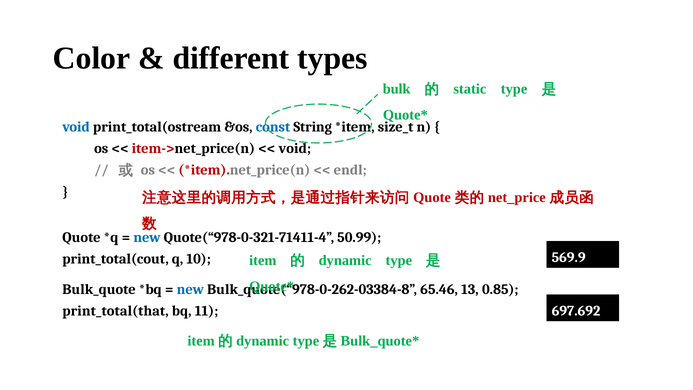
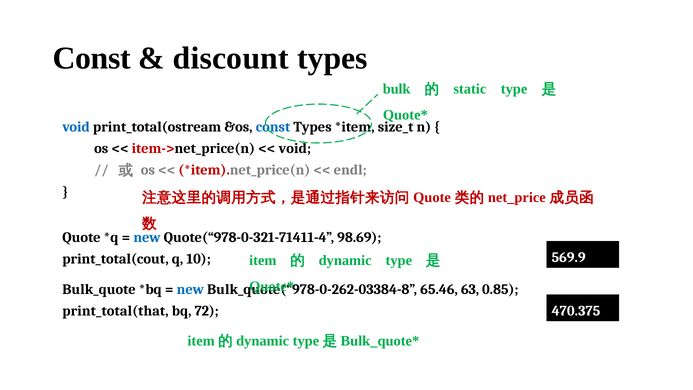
Color: Color -> Const (92, 58)
different: different -> discount (231, 58)
const String: String -> Types (313, 127)
50.99: 50.99 -> 98.69 (359, 237)
13: 13 -> 63 (470, 289)
697.692: 697.692 -> 470.375 (576, 311)
11: 11 -> 72 (207, 311)
